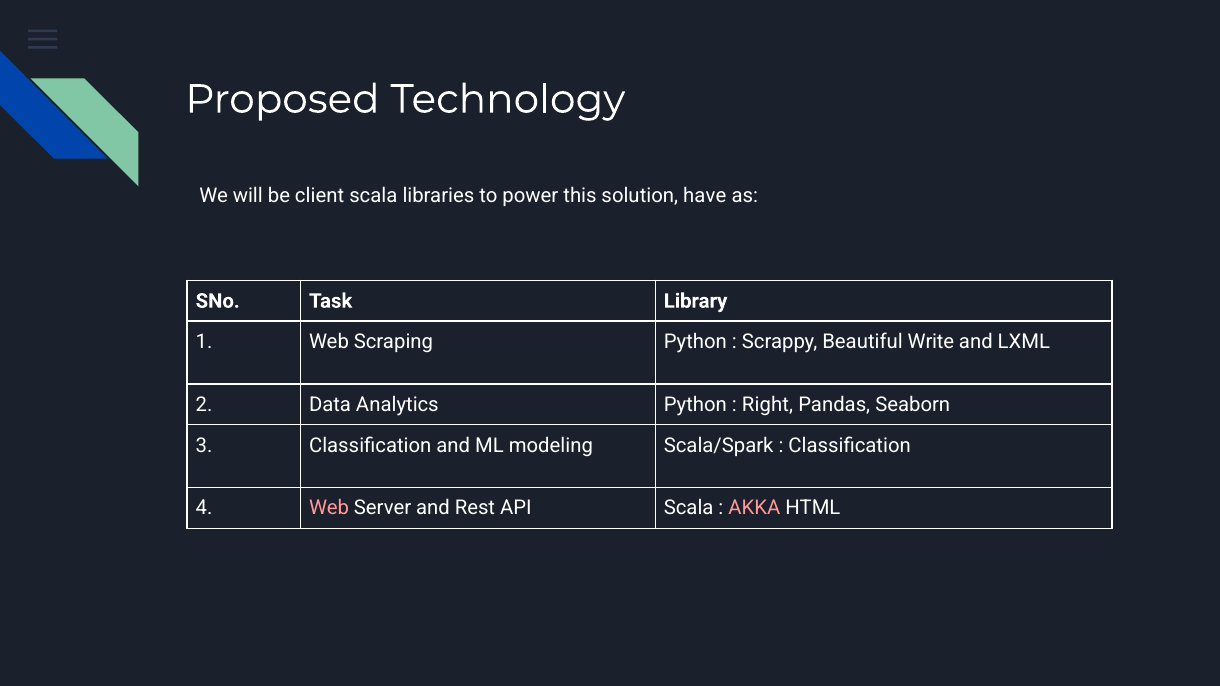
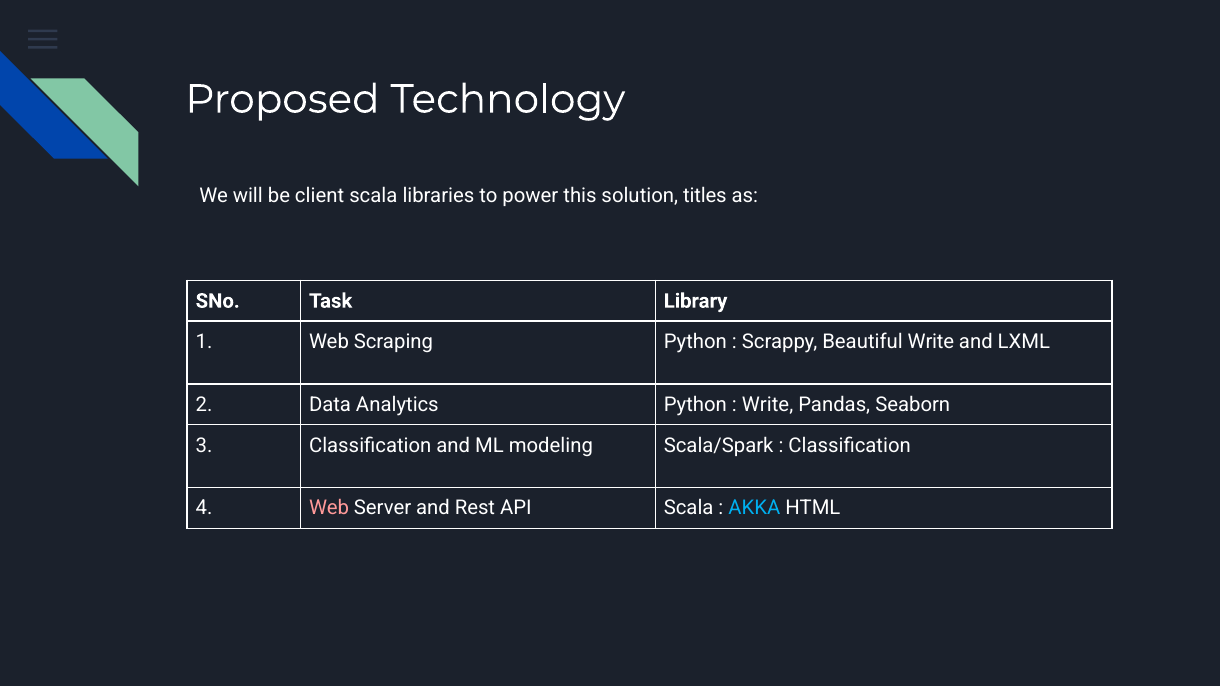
have: have -> titles (705, 196)
Right: Right -> Write (768, 405)
AKKA colour: pink -> light blue (754, 508)
